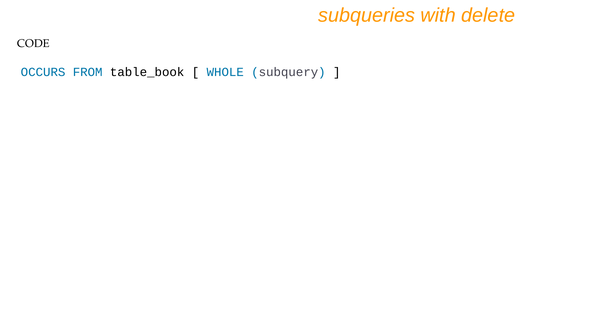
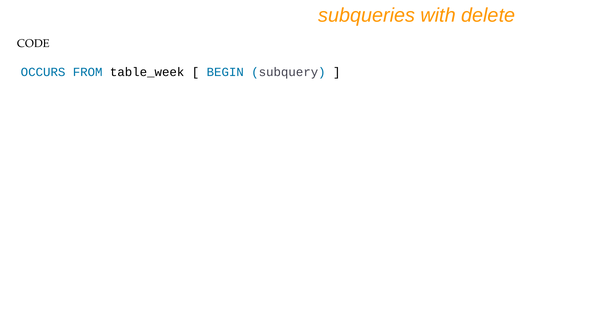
table_book: table_book -> table_week (147, 72)
WHOLE: WHOLE -> BEGIN (225, 72)
